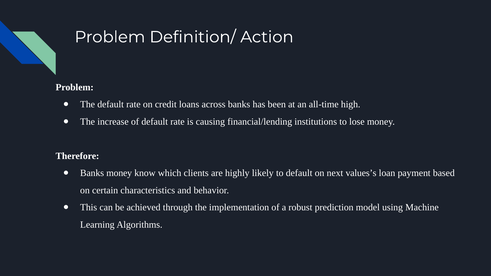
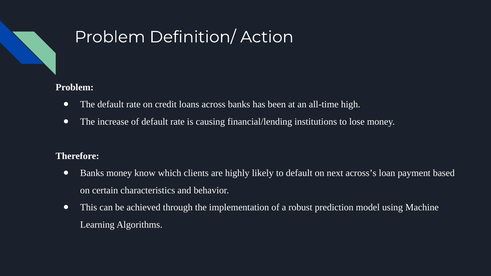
values’s: values’s -> across’s (361, 173)
